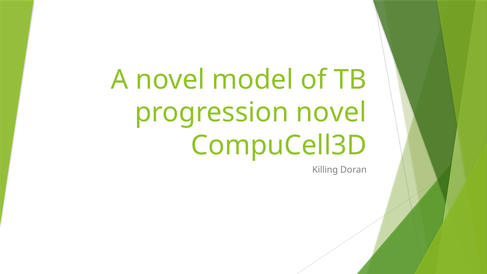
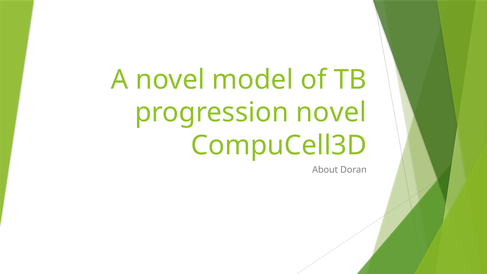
Killing: Killing -> About (325, 170)
